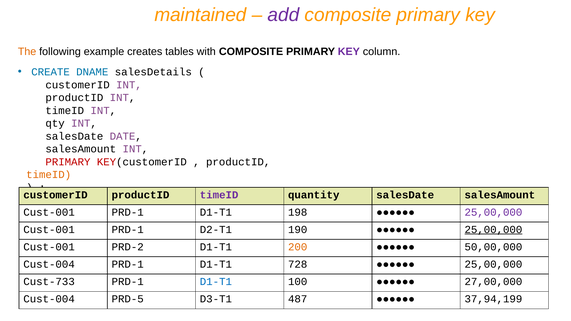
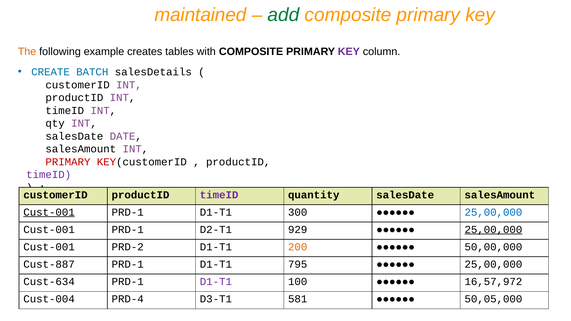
add colour: purple -> green (283, 15)
DNAME: DNAME -> BATCH (92, 72)
timeID colour: orange -> purple (49, 175)
Cust-001 underline: none -> present (49, 212)
198: 198 -> 300 (298, 212)
25,00,000 colour: purple -> blue (493, 212)
190: 190 -> 929 (298, 230)
Cust-004: Cust-004 -> Cust-887 (49, 264)
728: 728 -> 795 (298, 264)
Cust-733: Cust-733 -> Cust-634 (49, 282)
D1-T1 colour: blue -> purple (216, 282)
27,00,000: 27,00,000 -> 16,57,972 (493, 282)
PRD-5: PRD-5 -> PRD-4 (128, 299)
487: 487 -> 581 (298, 299)
37,94,199: 37,94,199 -> 50,05,000 (493, 299)
